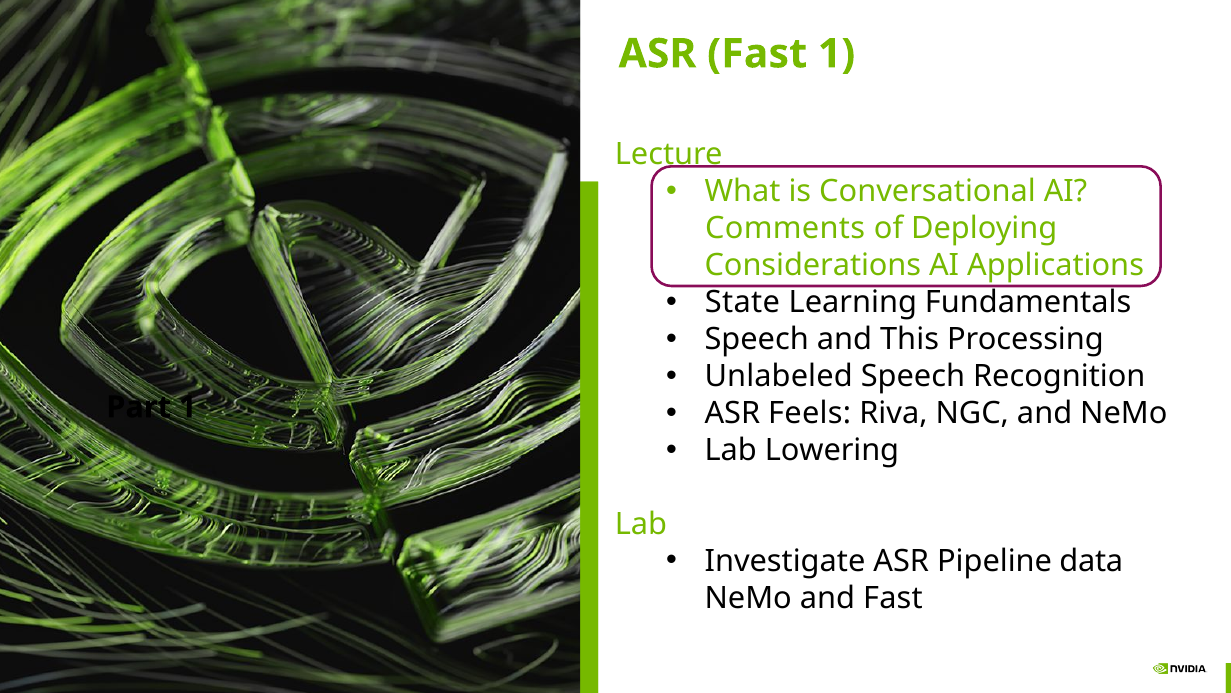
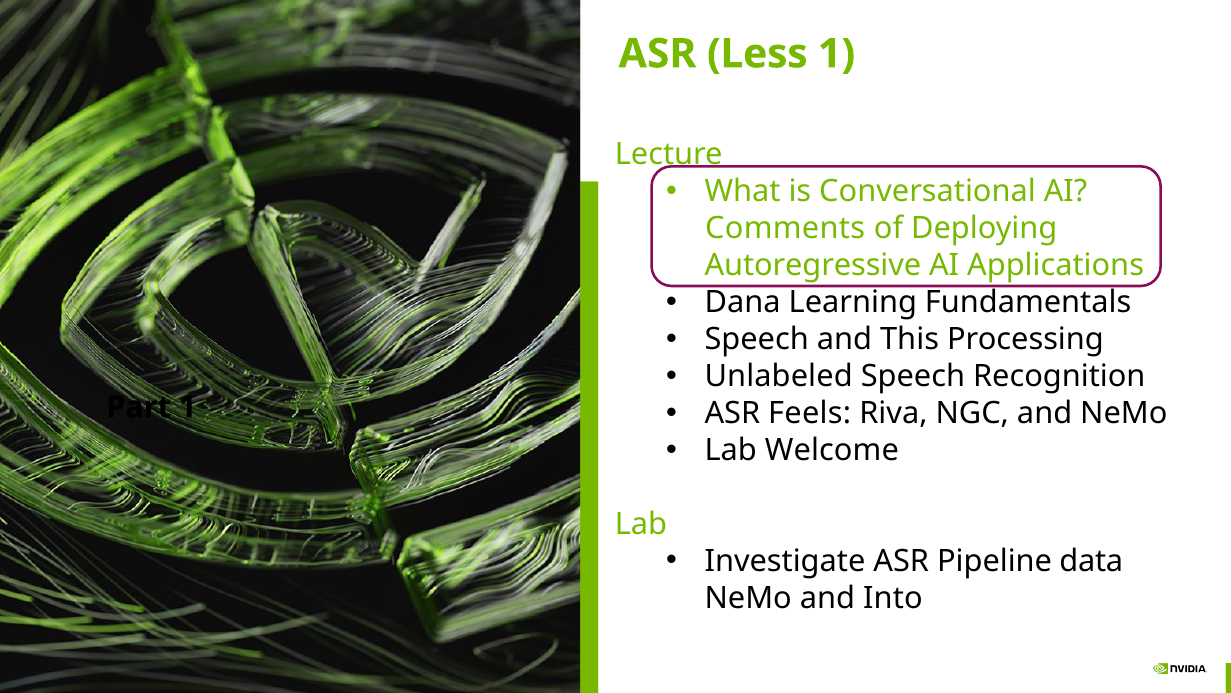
ASR Fast: Fast -> Less (757, 54)
Considerations: Considerations -> Autoregressive (813, 265)
State: State -> Dana (743, 302)
Lowering: Lowering -> Welcome (832, 450)
and Fast: Fast -> Into (893, 598)
